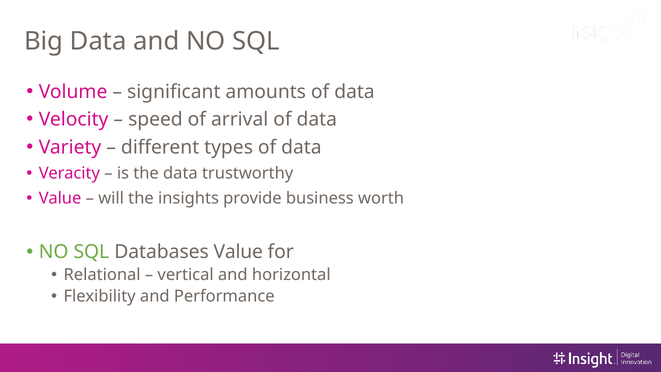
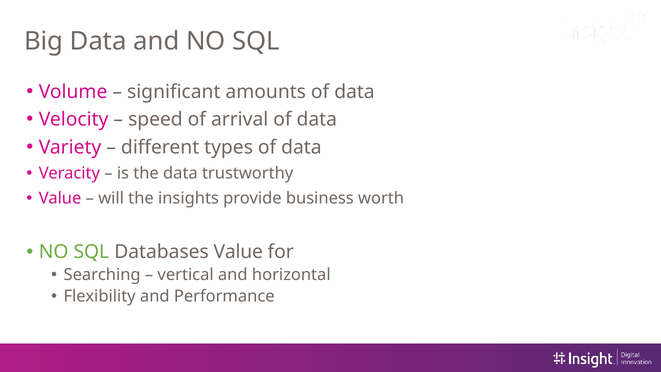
Relational: Relational -> Searching (102, 275)
